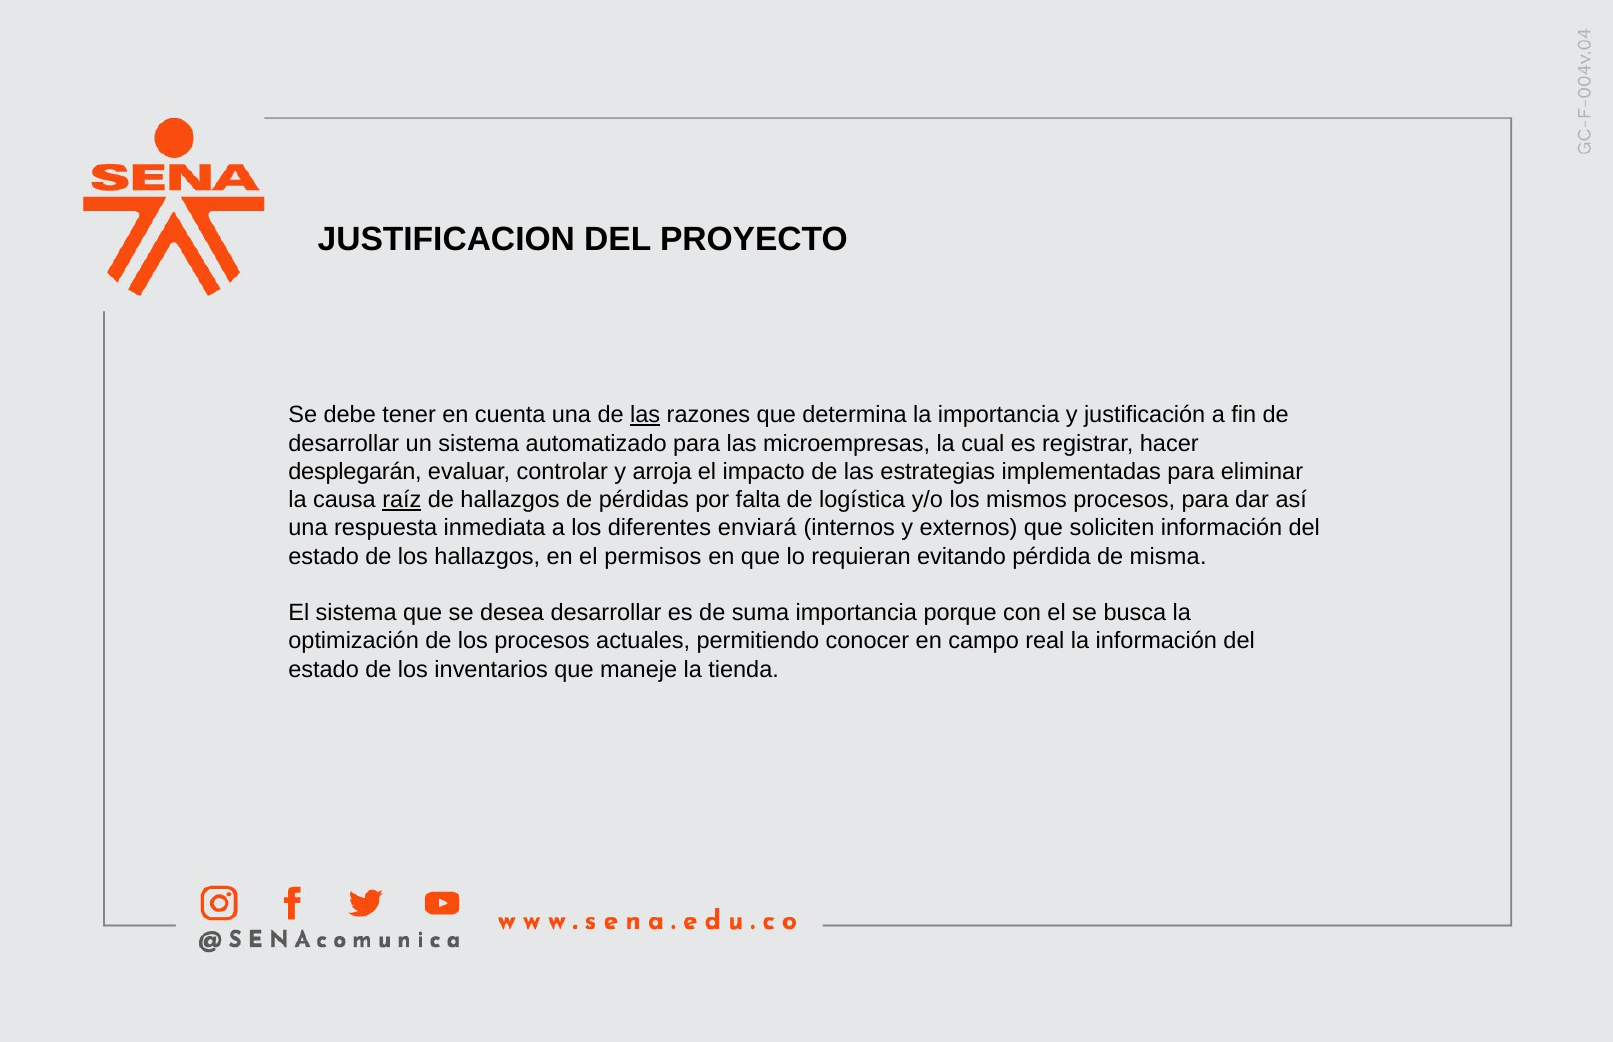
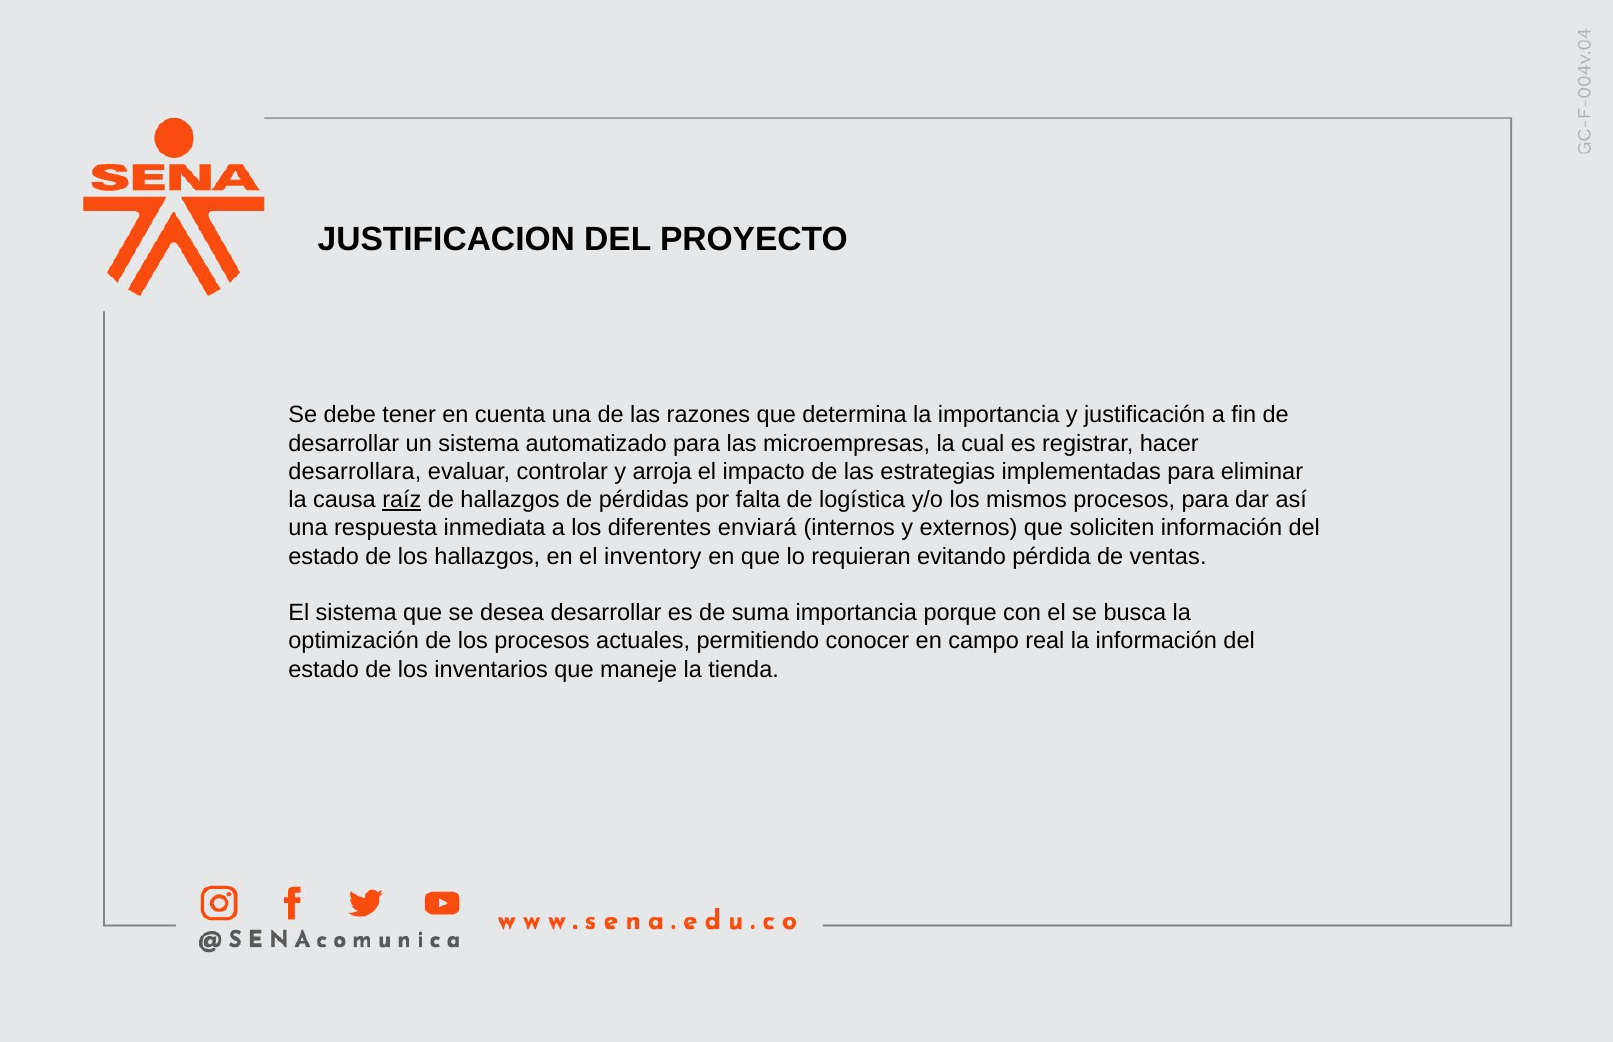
las underline: present -> none (645, 415)
desplegarán: desplegarán -> desarrollara (355, 471)
permisos: permisos -> inventory (653, 556)
misma: misma -> ventas (1168, 556)
